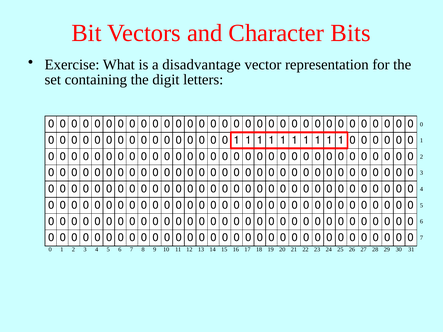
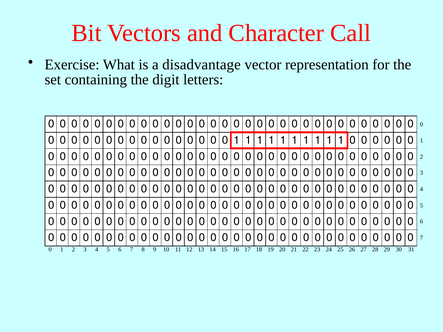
Bits: Bits -> Call (351, 33)
